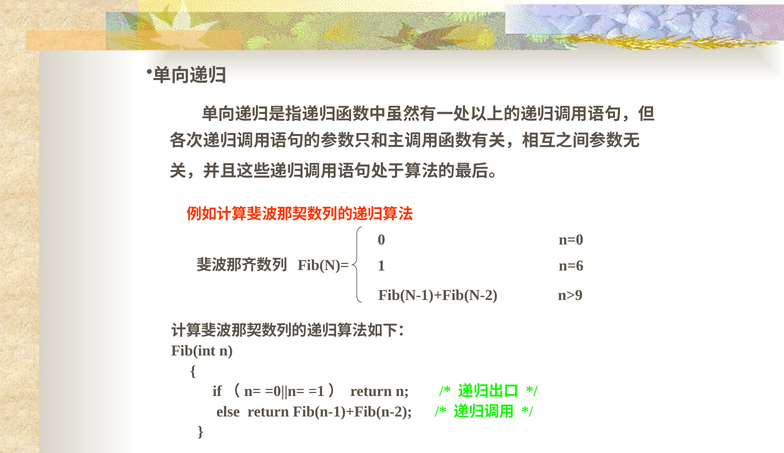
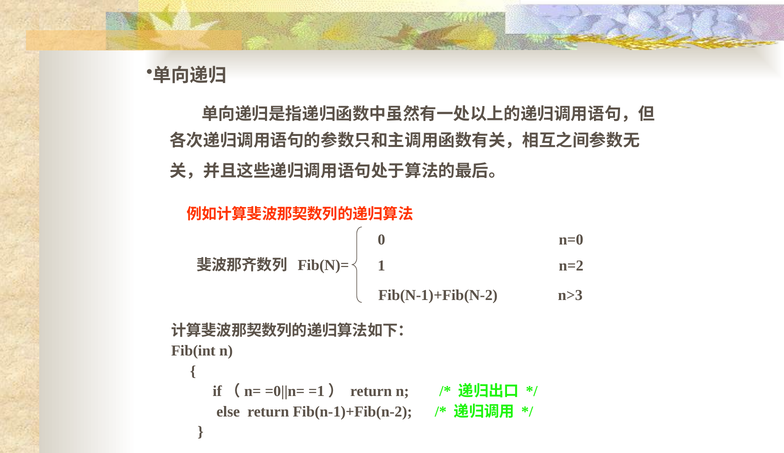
n=6: n=6 -> n=2 (571, 266)
n>9: n>9 -> n>3 (570, 295)
